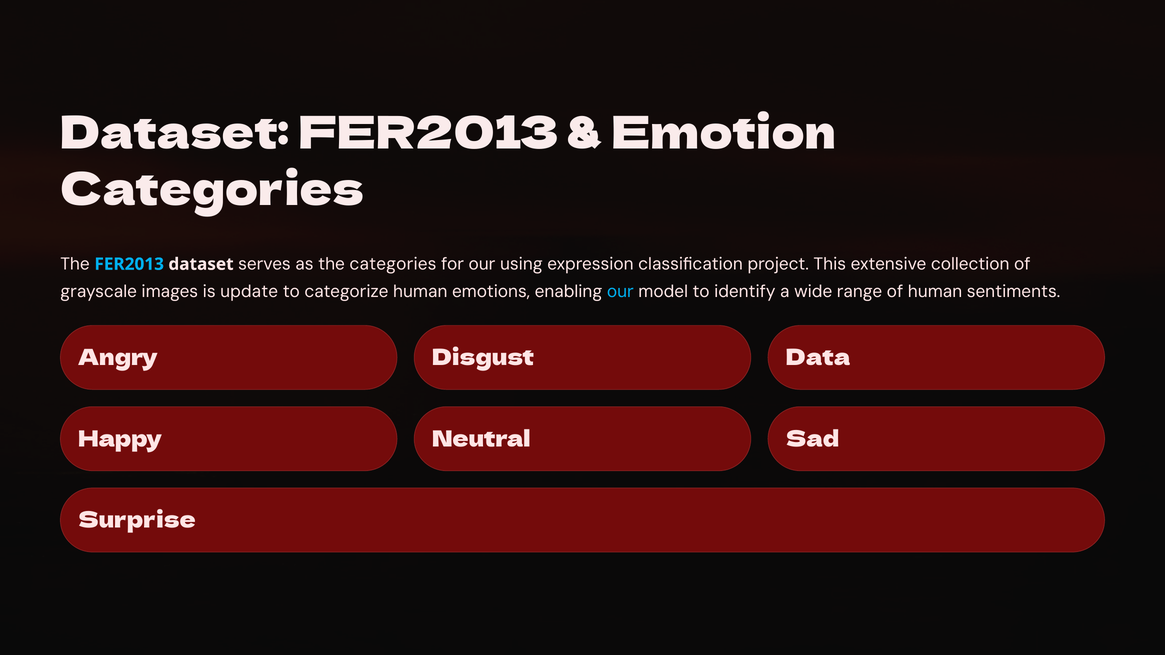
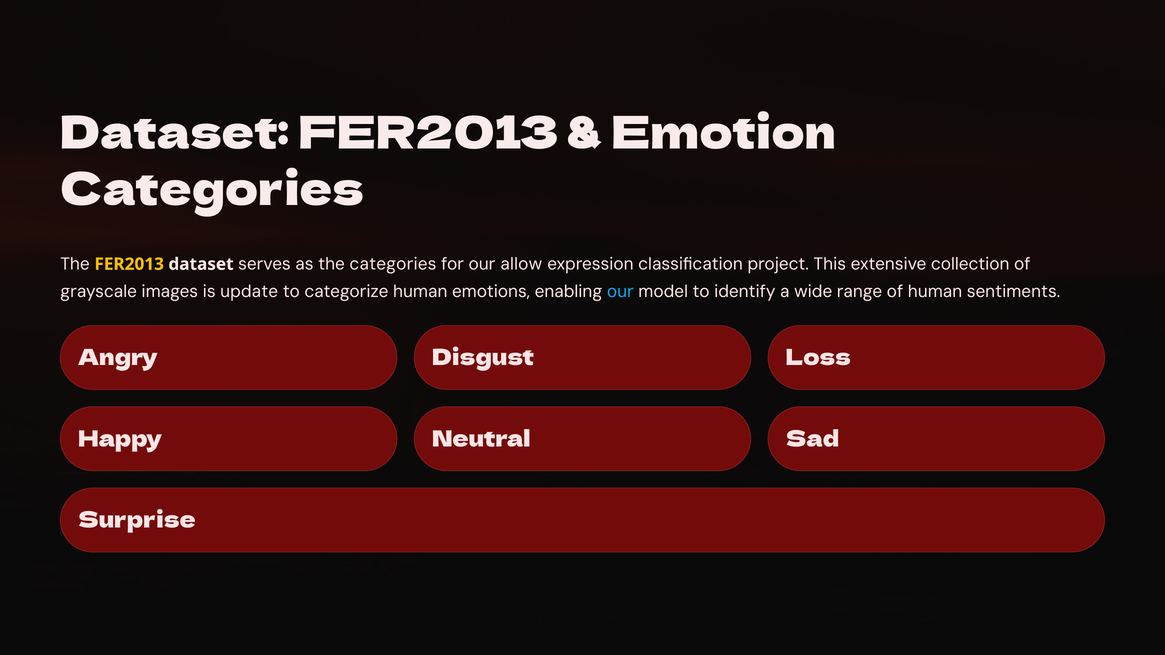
FER2013 colour: light blue -> yellow (129, 264)
using: using -> allow (521, 264)
Data: Data -> Loss (818, 358)
